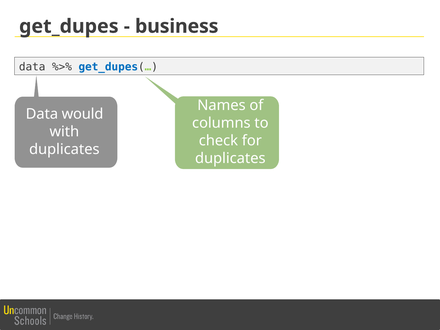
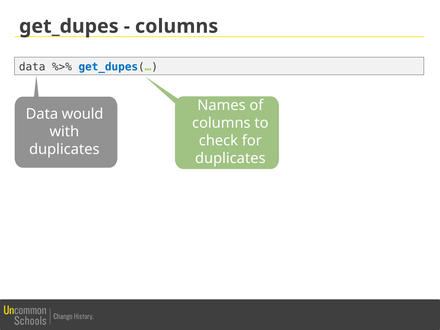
business: business -> columns (177, 26)
